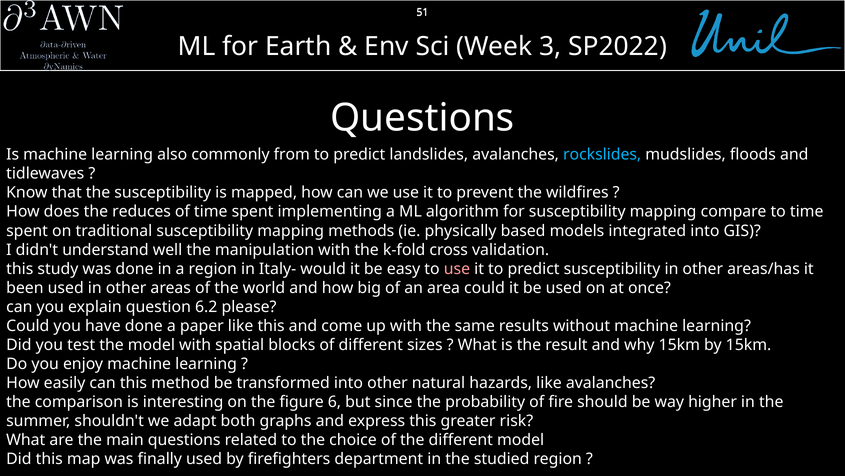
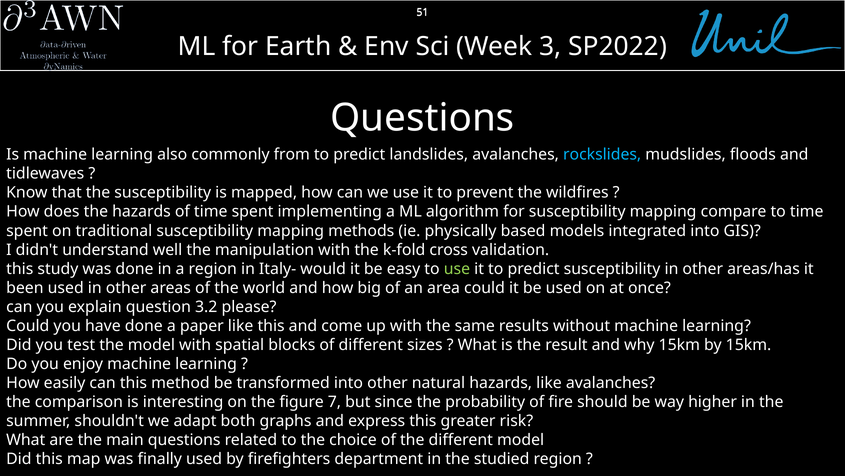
the reduces: reduces -> hazards (142, 211)
use colour: pink -> light green (457, 268)
6.2: 6.2 -> 3.2 (206, 306)
6: 6 -> 7 (334, 402)
